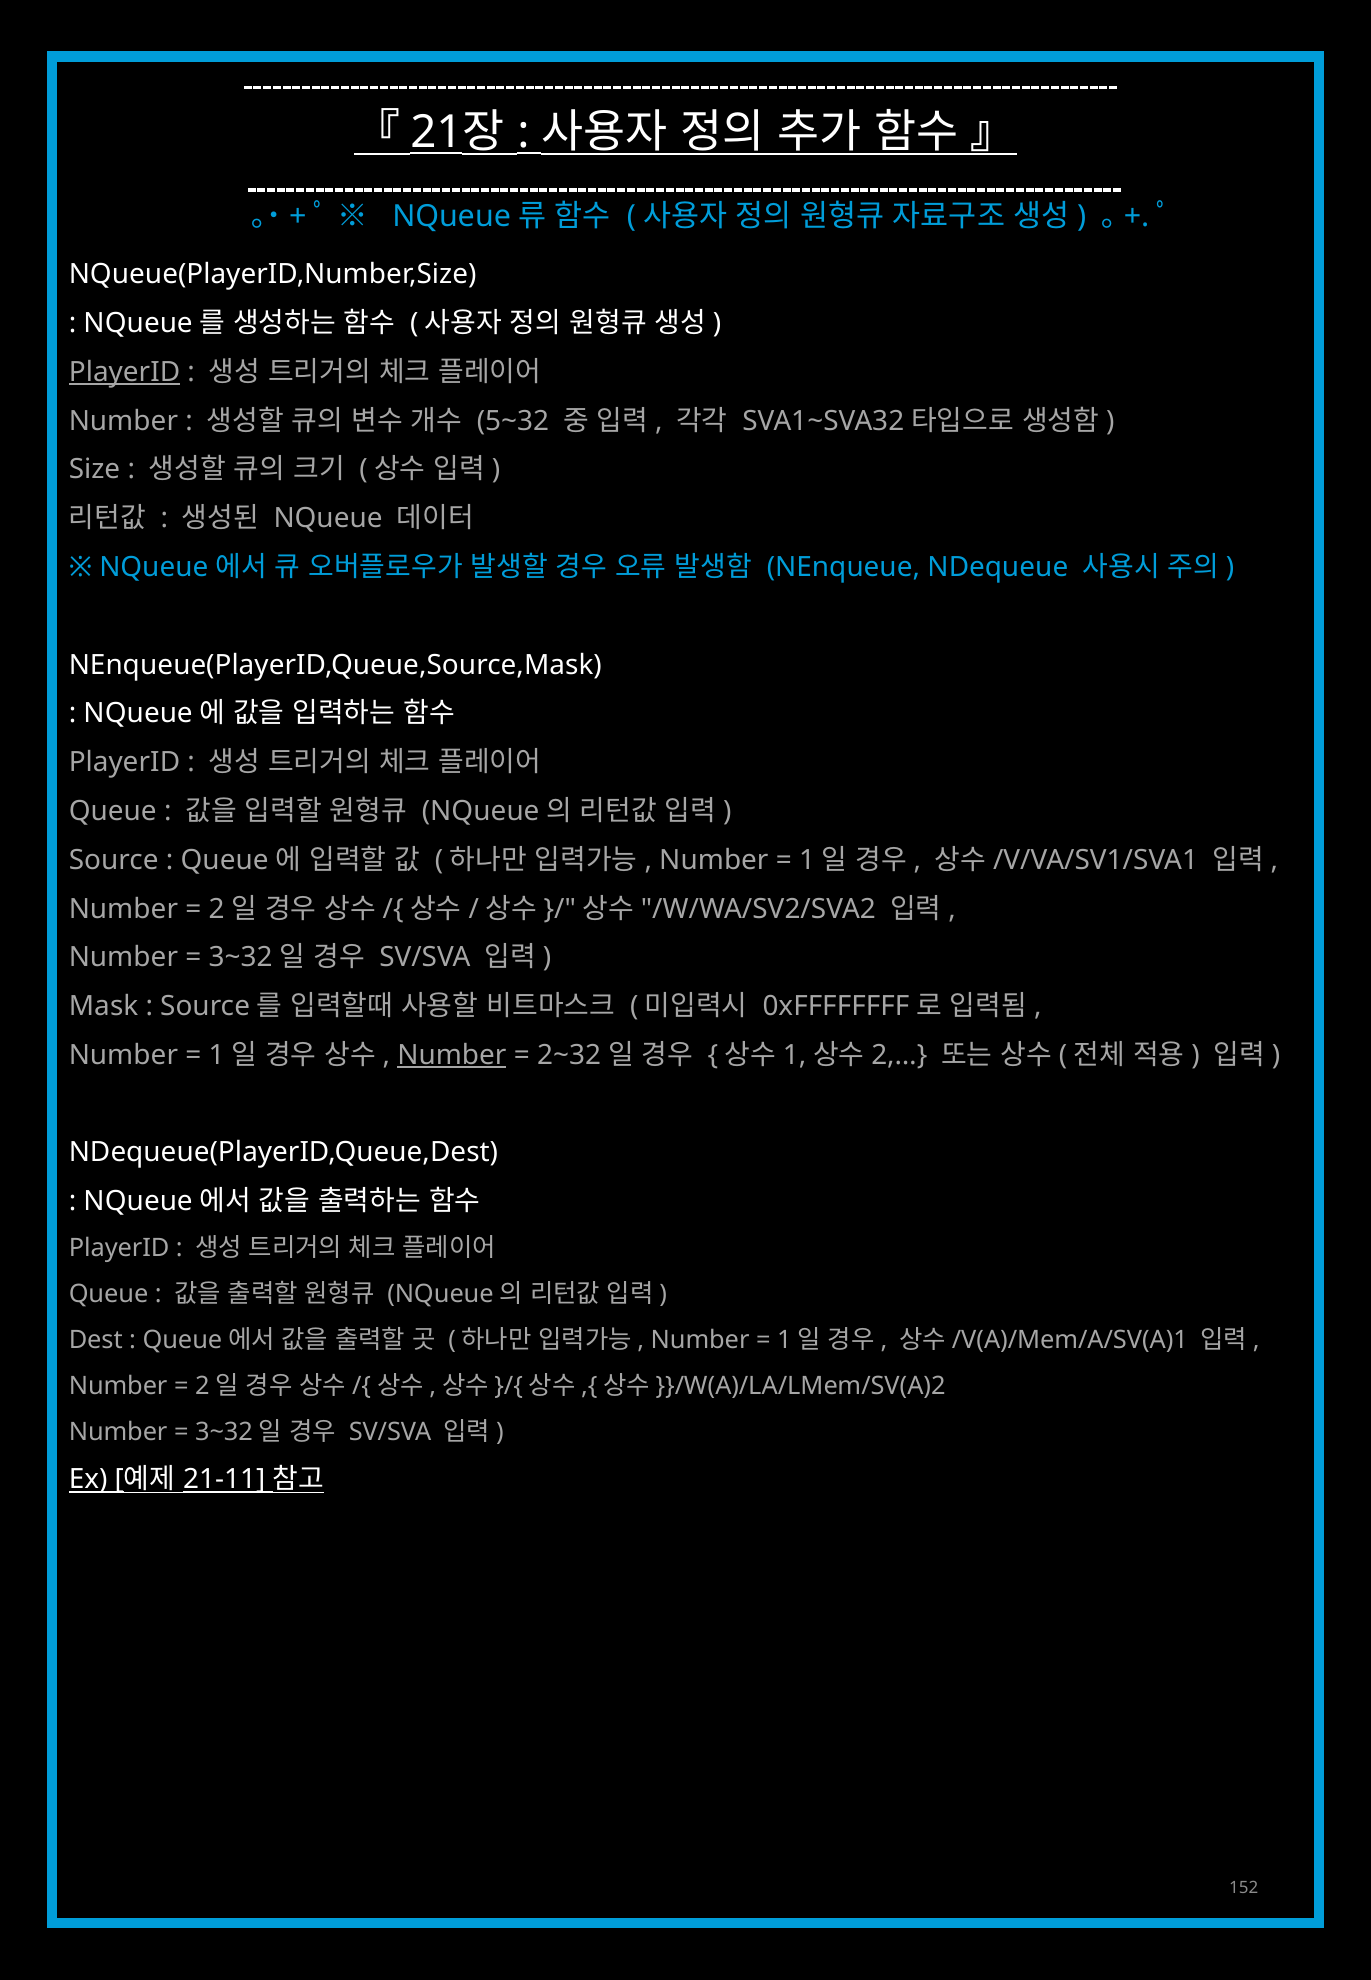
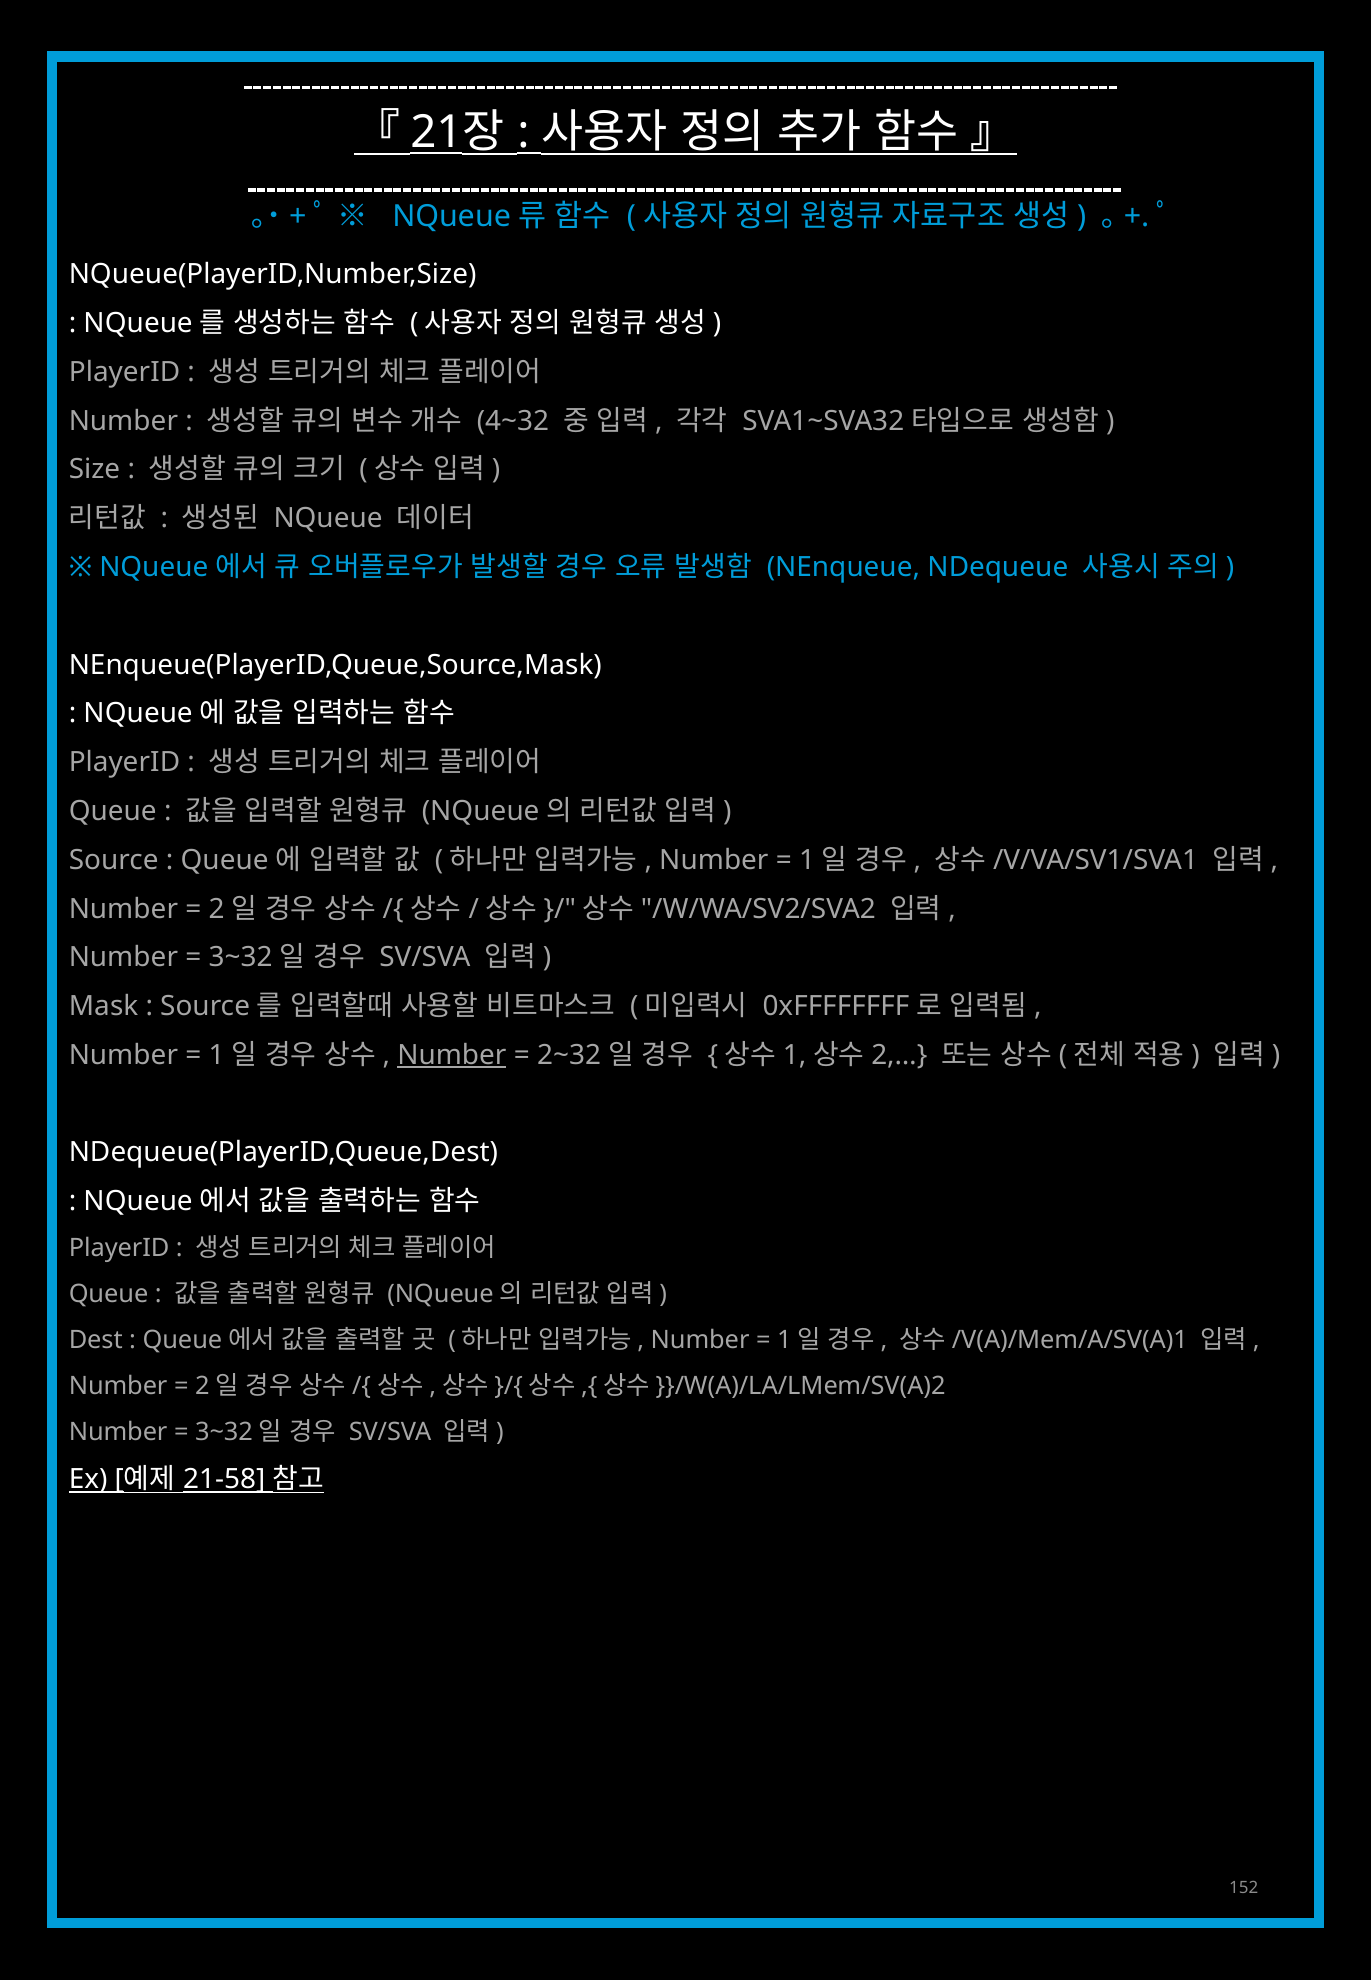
PlayerID underline: present -> none (125, 372)
5~32: 5~32 -> 4~32 (513, 421)
21-11: 21-11 -> 21-58 (224, 1479)
